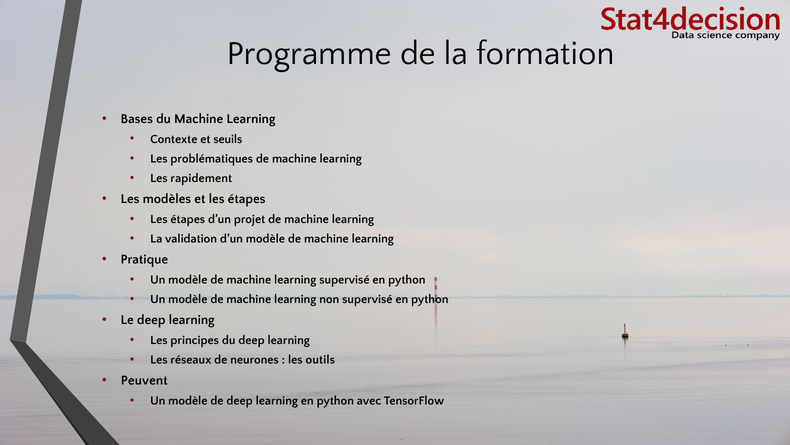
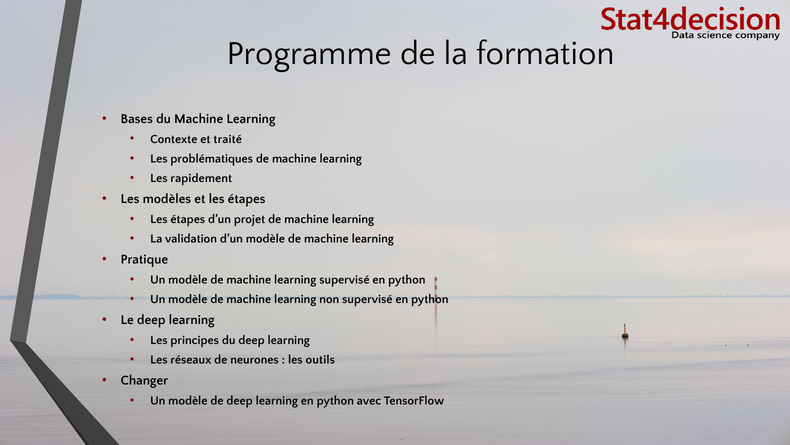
seuils: seuils -> traité (228, 139)
Peuvent: Peuvent -> Changer (144, 380)
